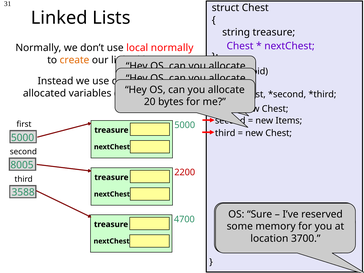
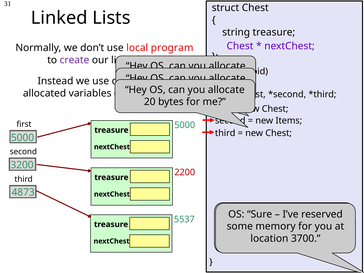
local normally: normally -> program (172, 48)
create colour: orange -> purple (74, 60)
8005: 8005 -> 3200 (22, 165)
3588: 3588 -> 4873 (23, 192)
4700: 4700 -> 5537 (184, 219)
